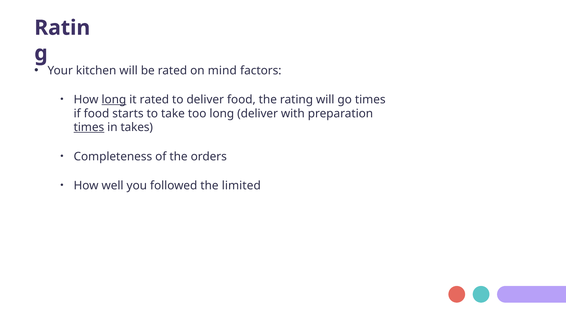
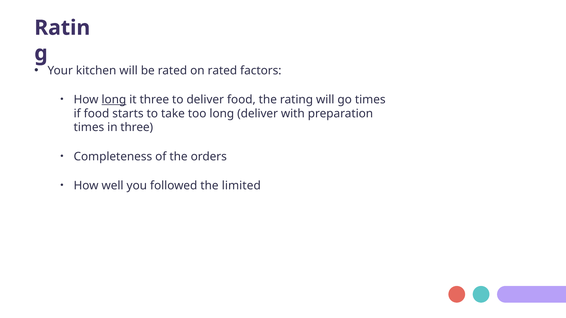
on mind: mind -> rated (222, 71)
it rated: rated -> three (154, 100)
times underline: present -> none (89, 128)
in takes: takes -> three (137, 128)
